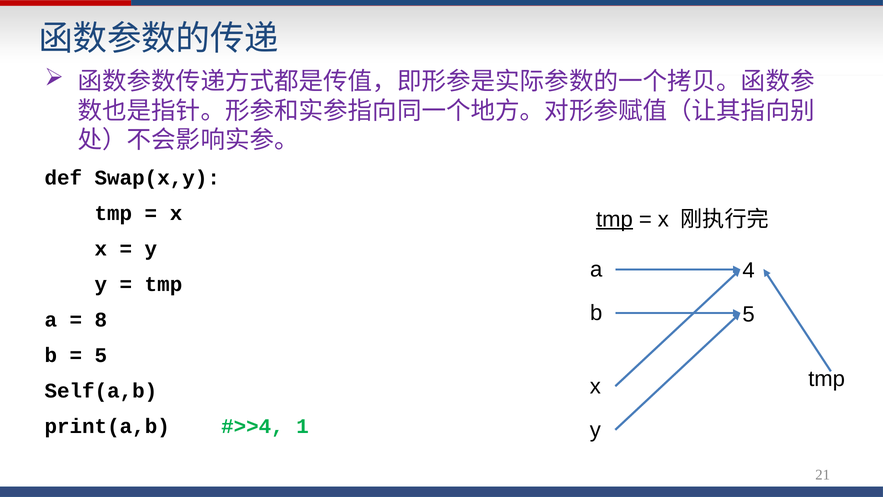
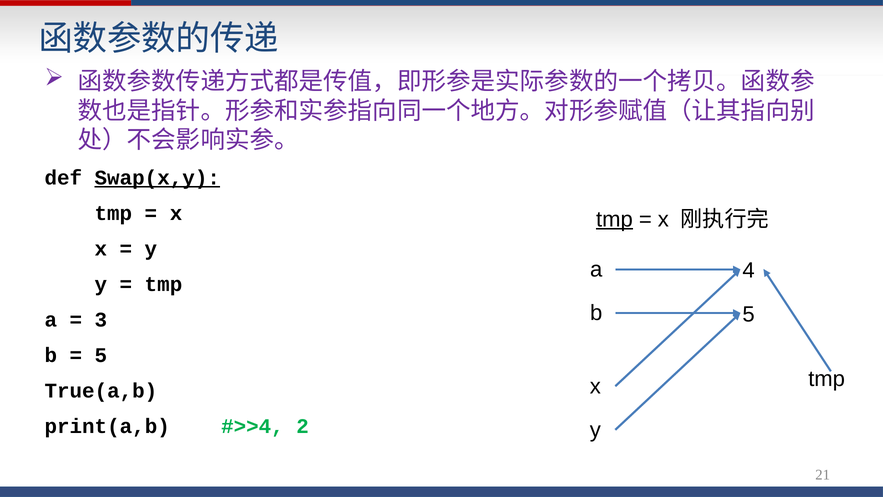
Swap(x,y underline: none -> present (157, 178)
8: 8 -> 3 (101, 320)
Self(a,b: Self(a,b -> True(a,b (101, 390)
1: 1 -> 2 (303, 426)
